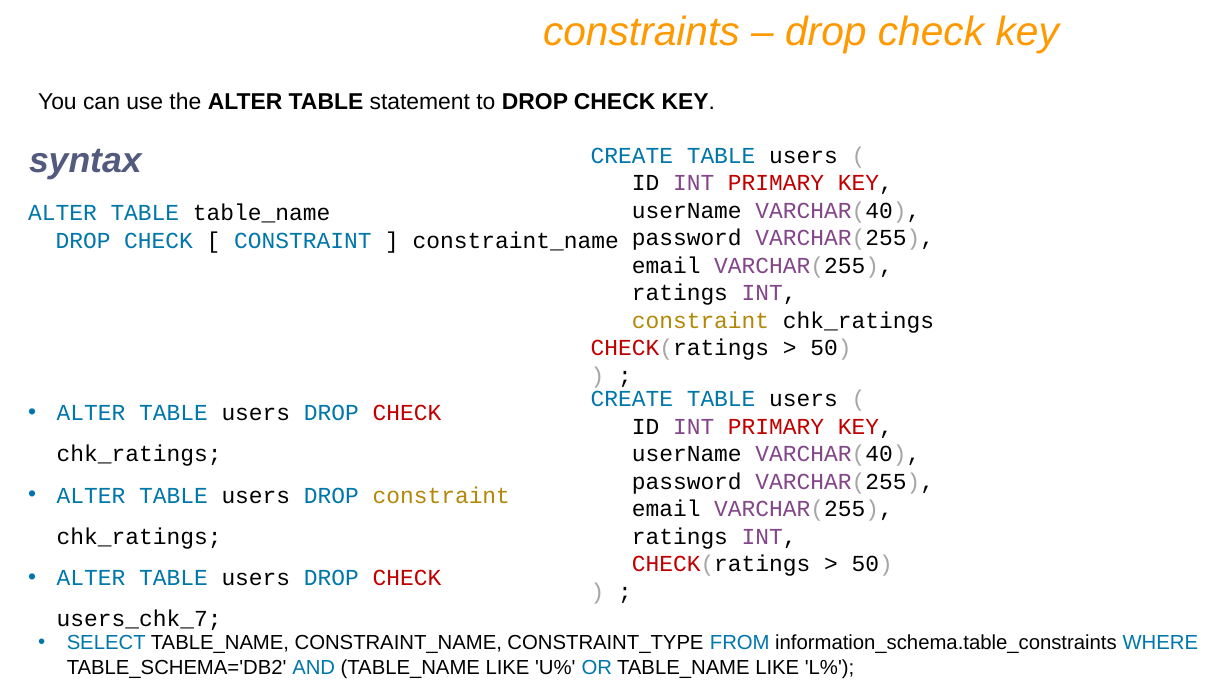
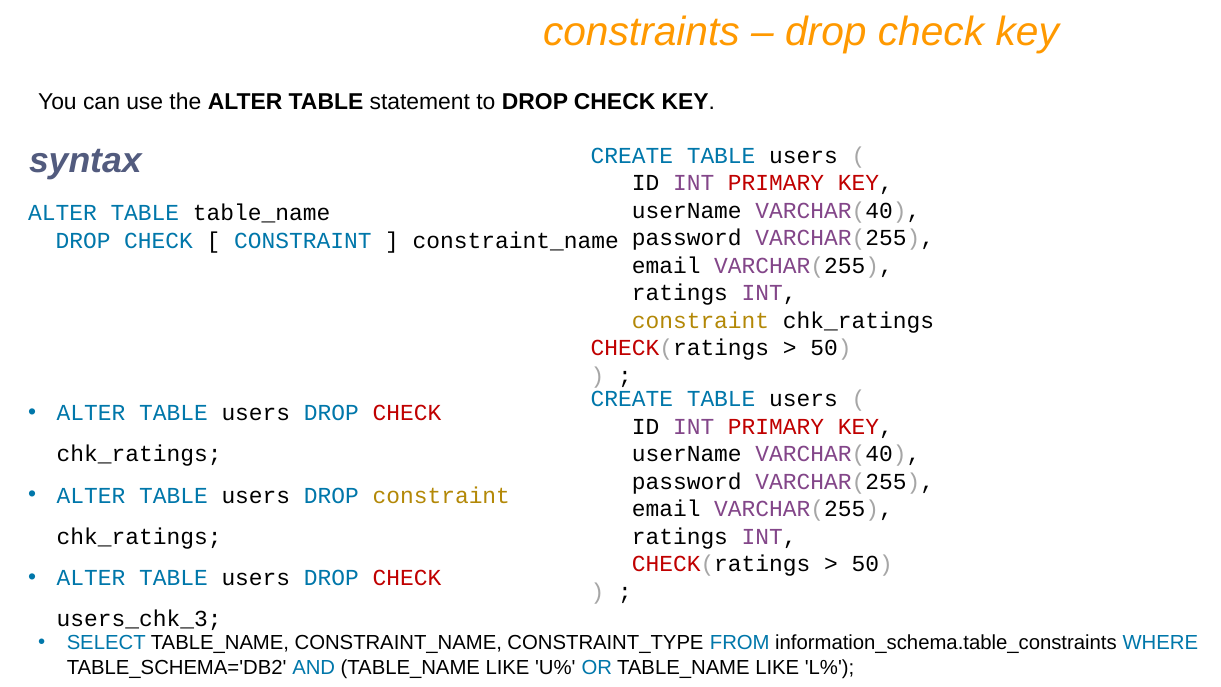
users_chk_7: users_chk_7 -> users_chk_3 (139, 619)
